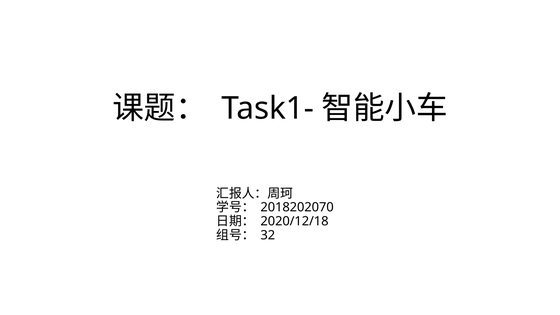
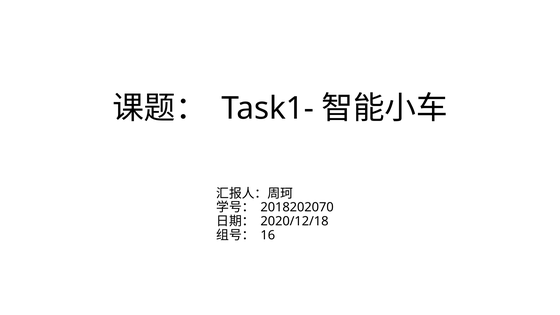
32: 32 -> 16 (268, 235)
